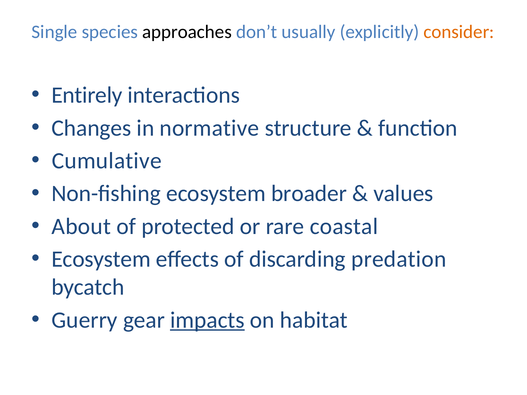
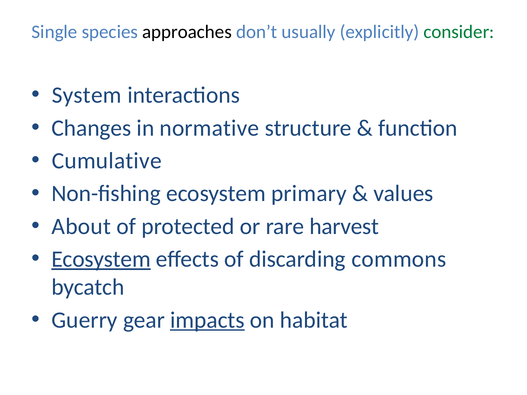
consider colour: orange -> green (459, 32)
Entirely: Entirely -> System (87, 95)
broader: broader -> primary (309, 194)
coastal: coastal -> harvest (344, 226)
Ecosystem underline: none -> present (101, 259)
predation: predation -> commons (399, 259)
